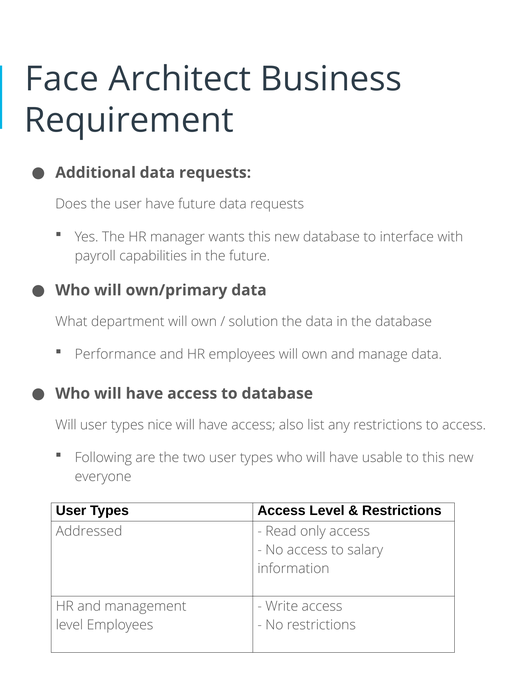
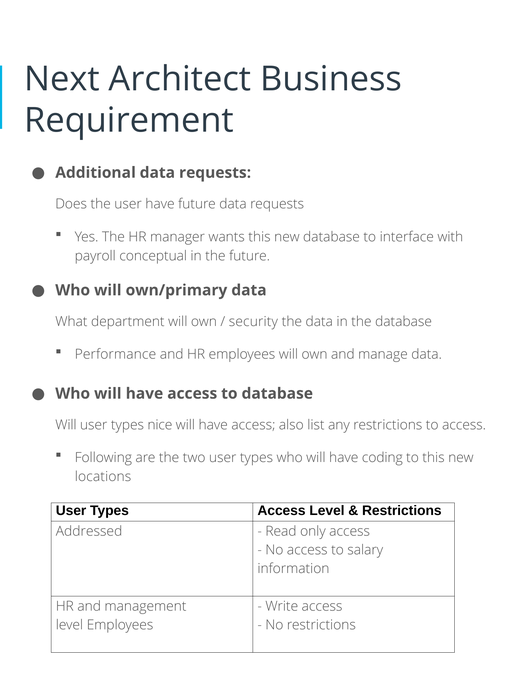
Face: Face -> Next (62, 79)
capabilities: capabilities -> conceptual (153, 256)
solution: solution -> security (253, 321)
usable: usable -> coding (382, 457)
everyone: everyone -> locations (103, 476)
